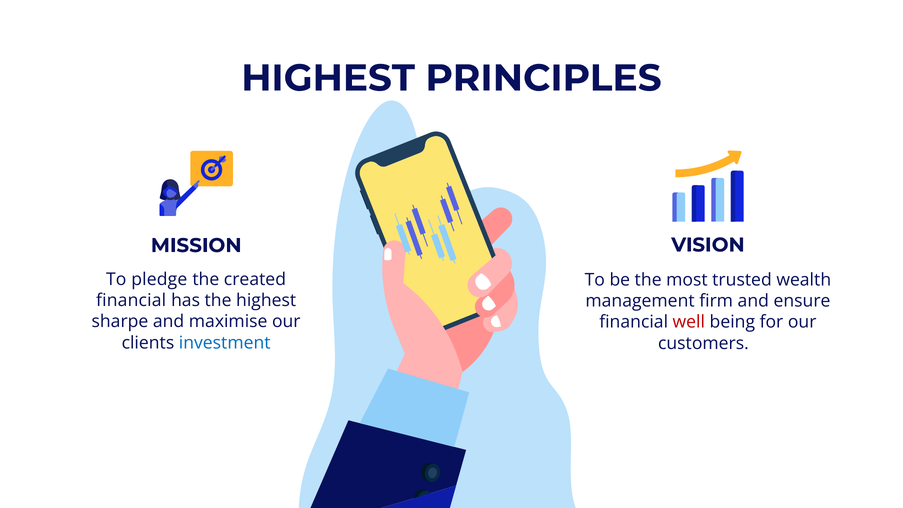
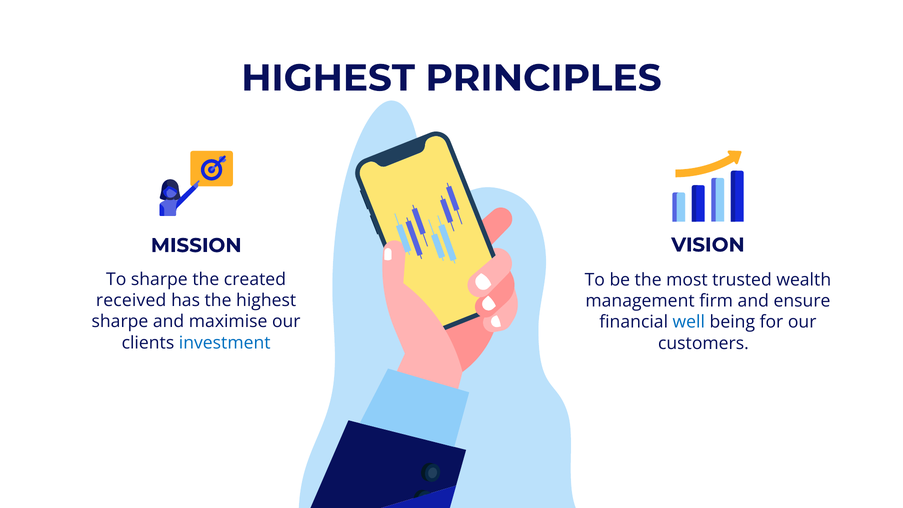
To pledge: pledge -> sharpe (159, 279)
financial: financial -> received (131, 301)
well colour: red -> blue (689, 322)
